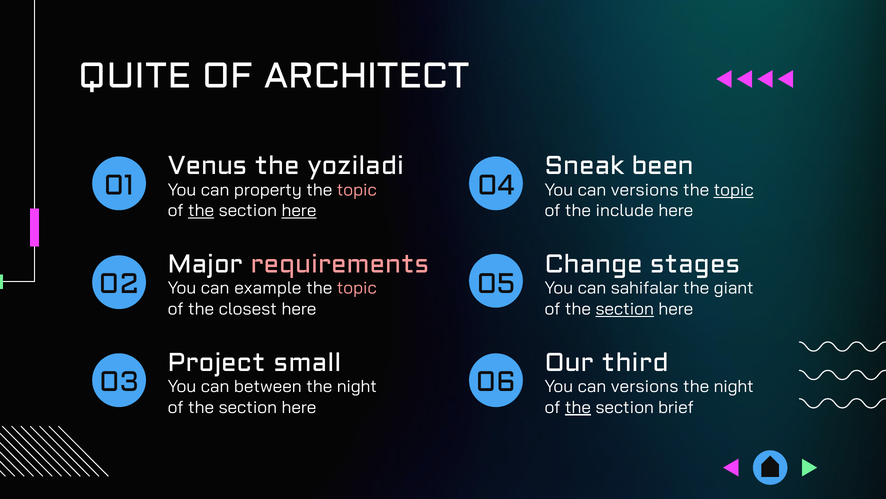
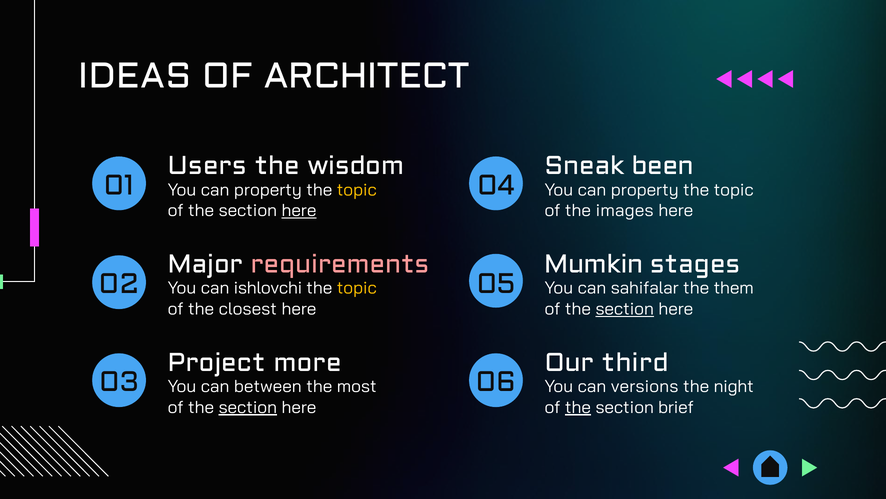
QUITE: QUITE -> IDEAS (135, 76)
Venus: Venus -> Users (207, 166)
yoziladi: yoziladi -> wisdom (356, 166)
topic colour: pink -> yellow (357, 190)
versions: versions -> property (645, 190)
topic underline: present -> none (734, 190)
the underline: present -> none (201, 210)
include: include -> images (625, 210)
Change: Change -> Mumkin (594, 264)
example: example -> ishlovchi (268, 288)
topic colour: pink -> yellow (357, 288)
giant: giant -> them (734, 288)
small: small -> more (308, 362)
night: night -> most (357, 386)
section underline: none -> present (248, 407)
